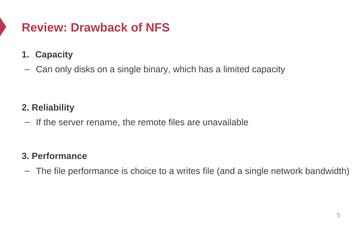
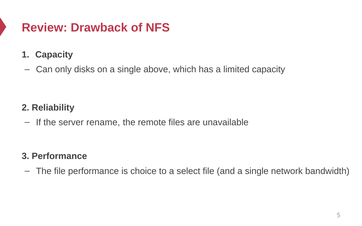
binary: binary -> above (157, 70)
writes: writes -> select (188, 171)
